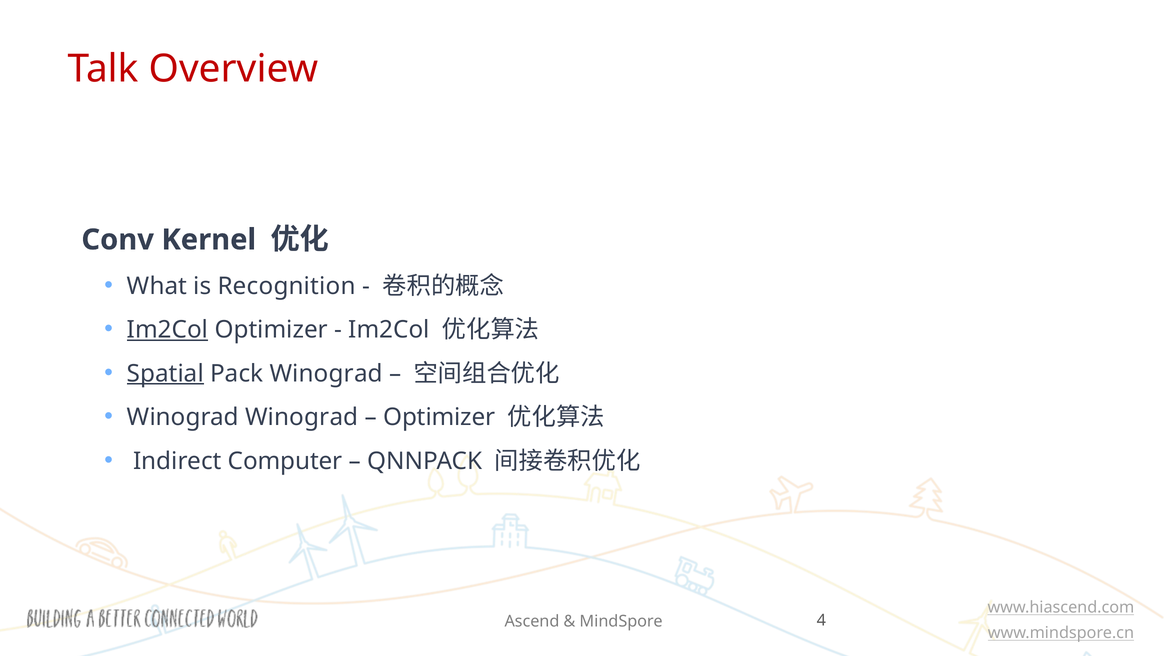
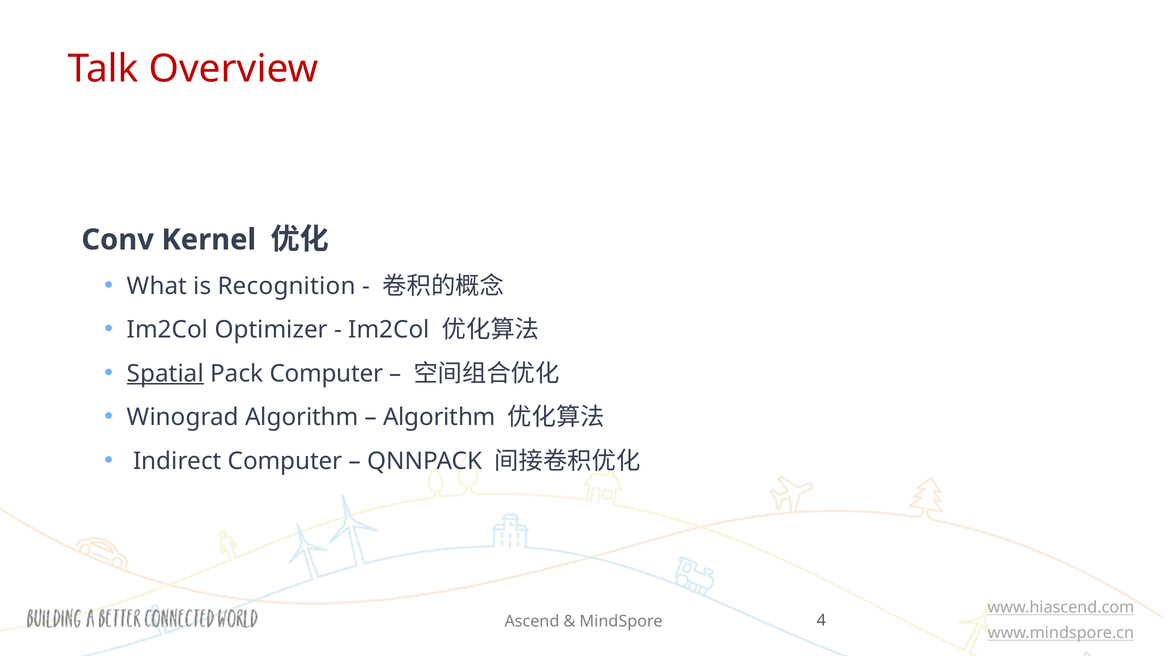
Im2Col underline: present -> none (168, 330)
Pack Winograd: Winograd -> Computer (326, 374)
Winograd Winograd: Winograd -> Algorithm (302, 417)
Optimizer: Optimizer -> Algorithm (439, 417)
